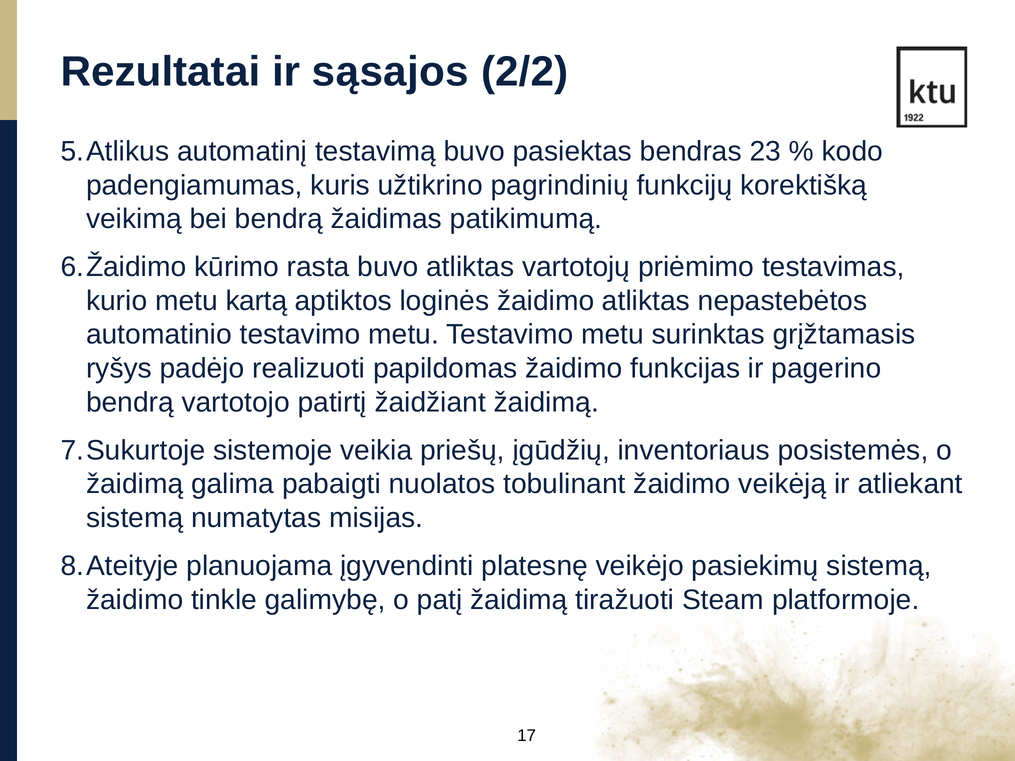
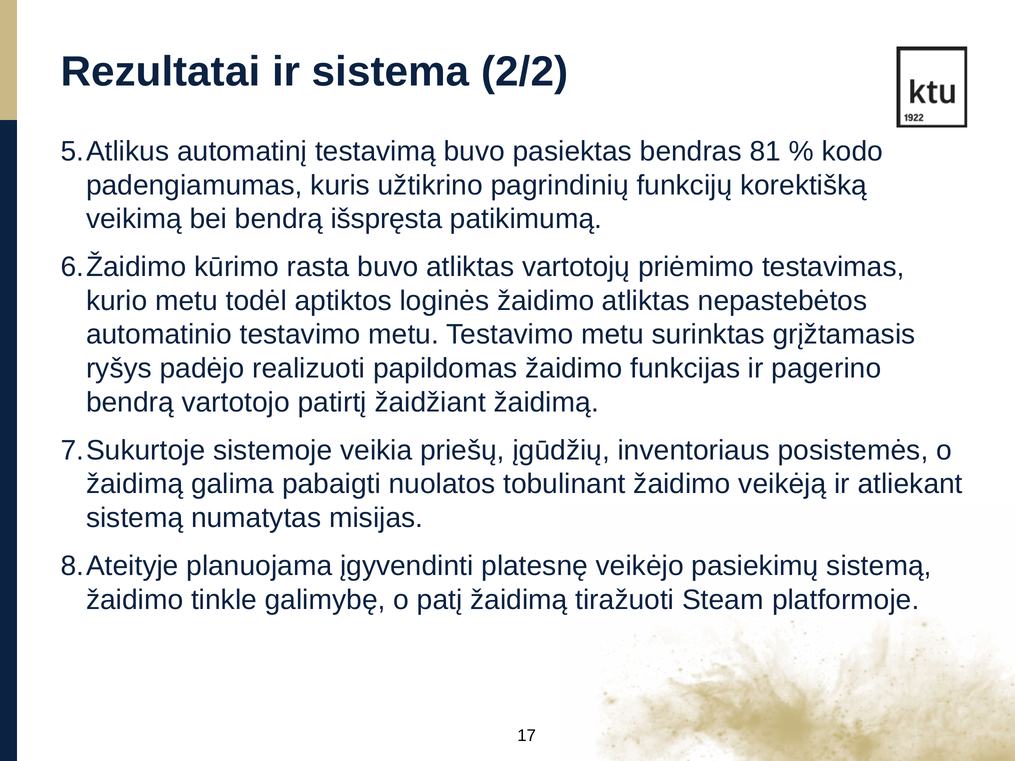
sąsajos: sąsajos -> sistema (391, 72)
23: 23 -> 81 (765, 151)
žaidimas: žaidimas -> išspręsta (386, 219)
kartą: kartą -> todėl (256, 301)
